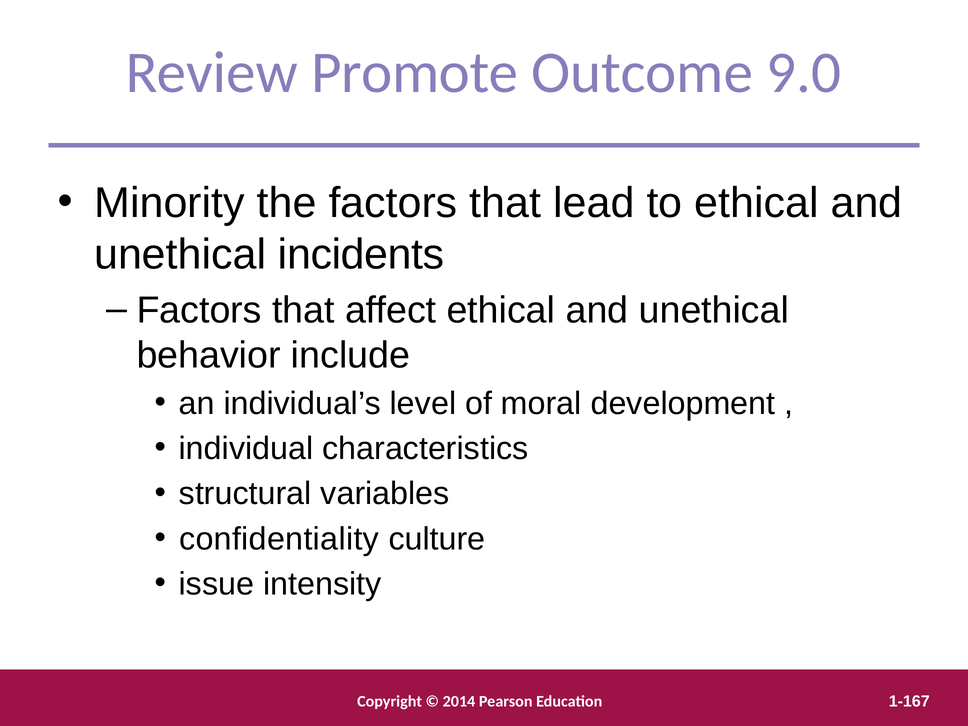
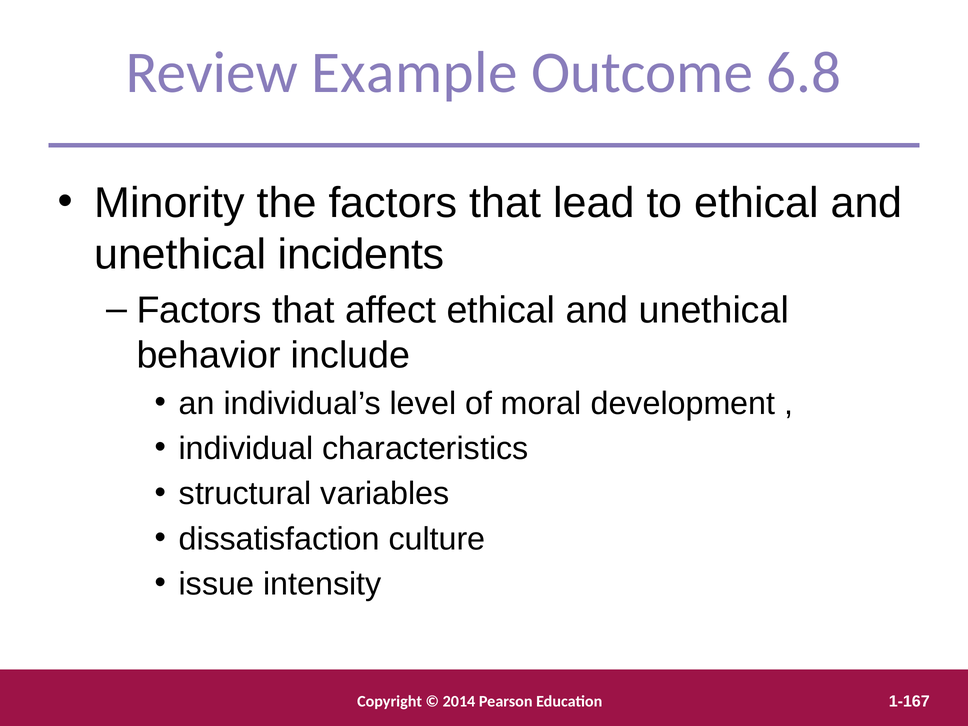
Promote: Promote -> Example (414, 73)
9.0: 9.0 -> 6.8 (804, 73)
confidentiality: confidentiality -> dissatisfaction (279, 539)
